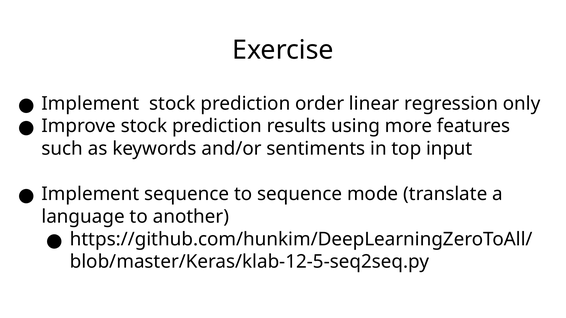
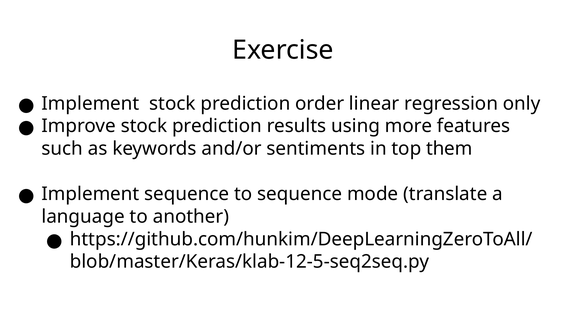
input: input -> them (449, 149)
